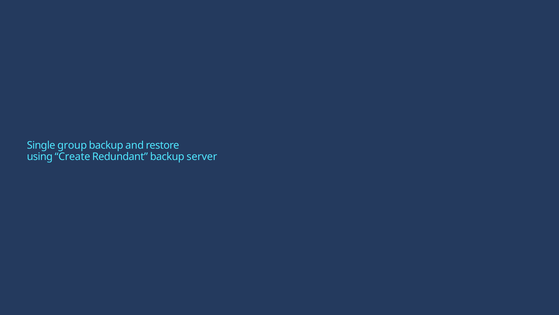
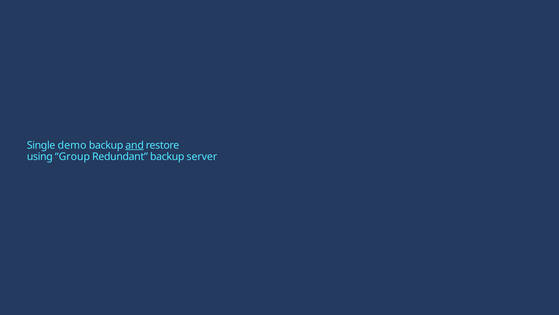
group: group -> demo (72, 145)
and underline: none -> present (135, 145)
Create: Create -> Group (72, 156)
